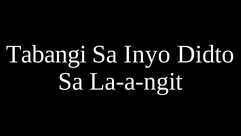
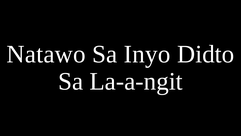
Tabangi: Tabangi -> Natawo (46, 54)
